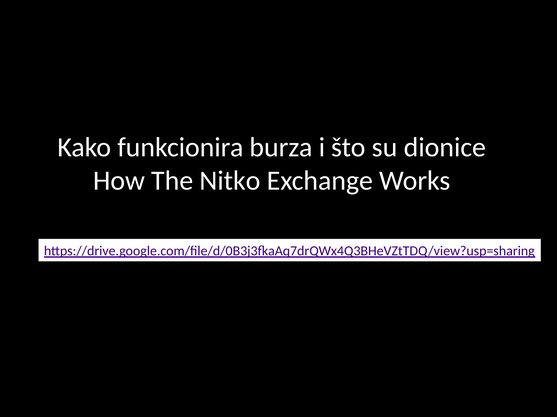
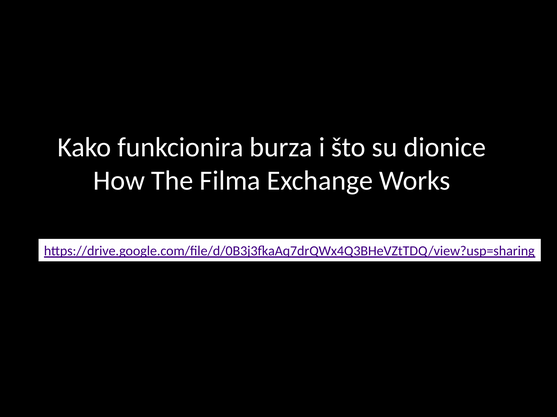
Nitko: Nitko -> Filma (230, 181)
